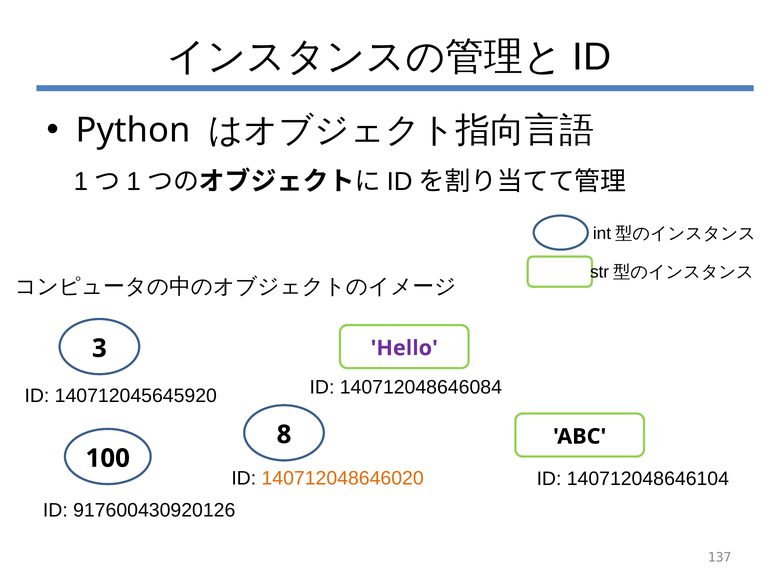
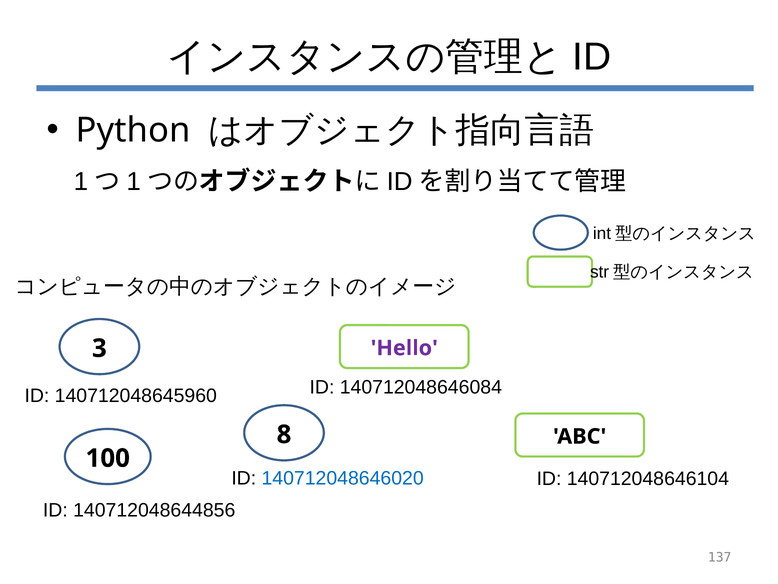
140712045645920: 140712045645920 -> 140712048645960 (136, 396)
140712048646020 colour: orange -> blue (343, 478)
917600430920126: 917600430920126 -> 140712048644856 (154, 510)
